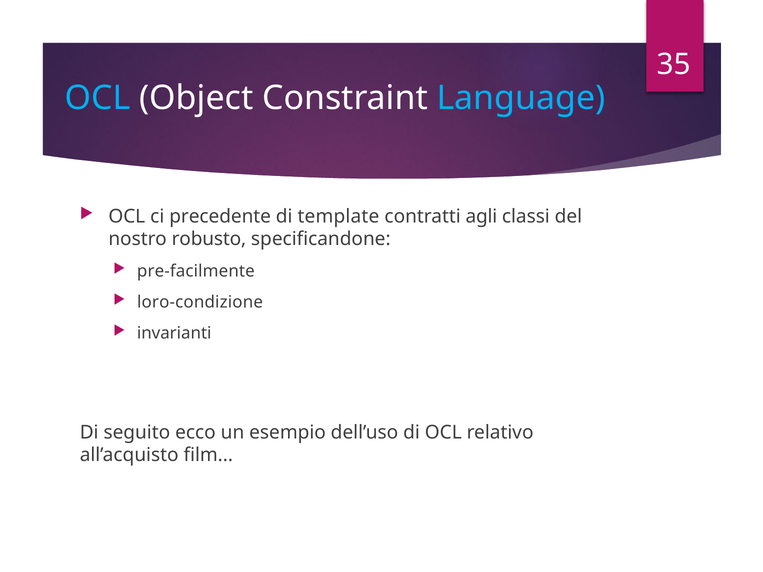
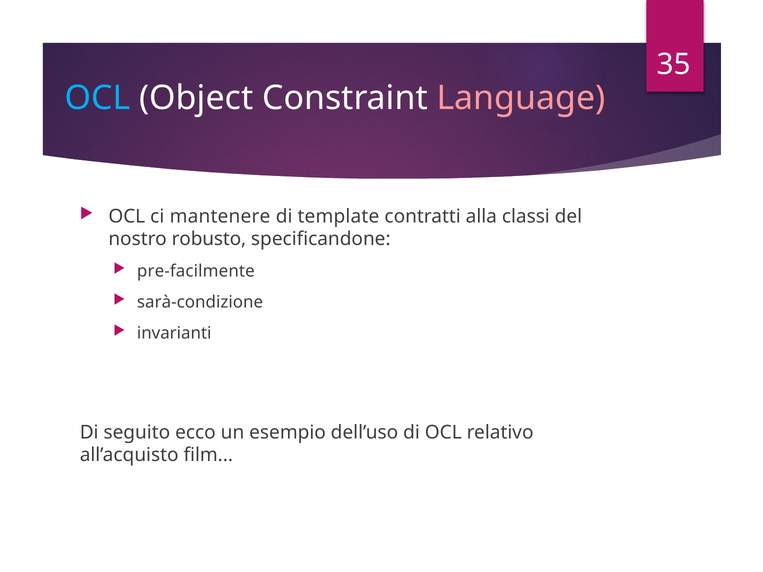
Language colour: light blue -> pink (521, 98)
precedente: precedente -> mantenere (220, 216)
agli: agli -> alla (481, 216)
loro-condizione: loro-condizione -> sarà-condizione (200, 302)
